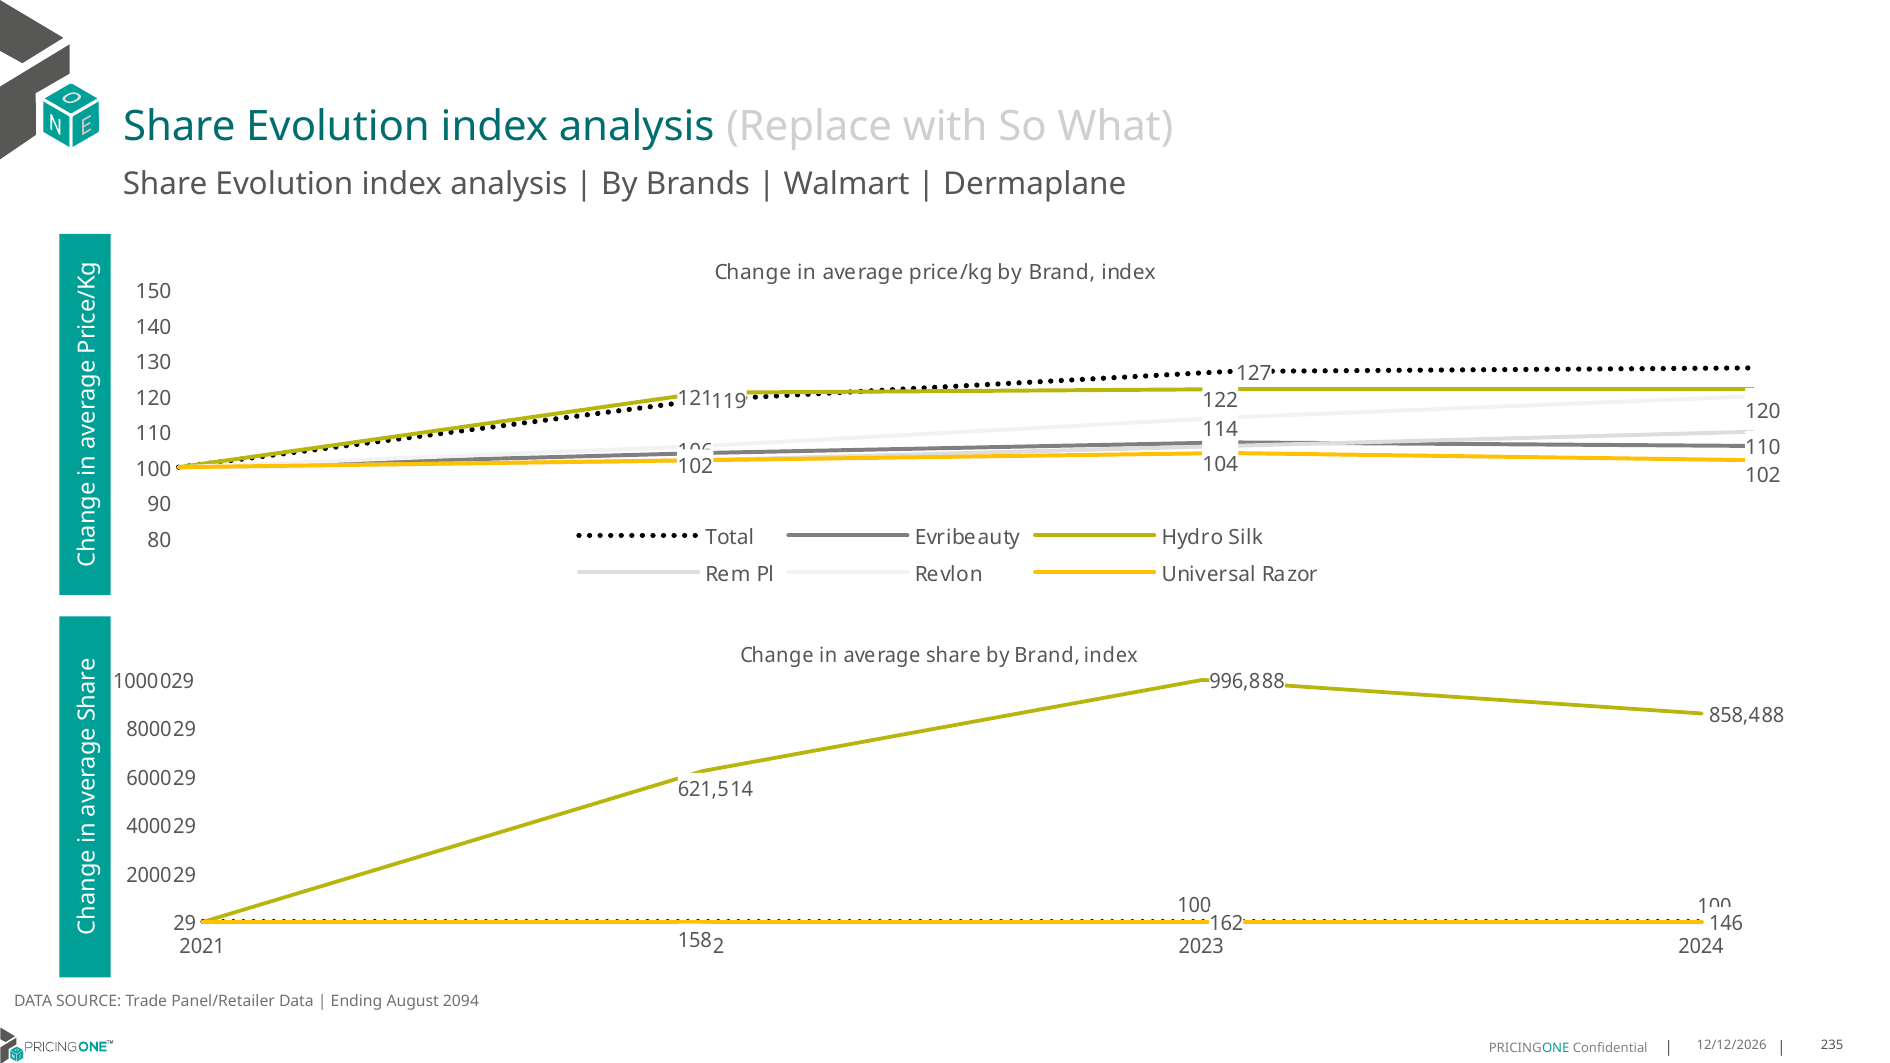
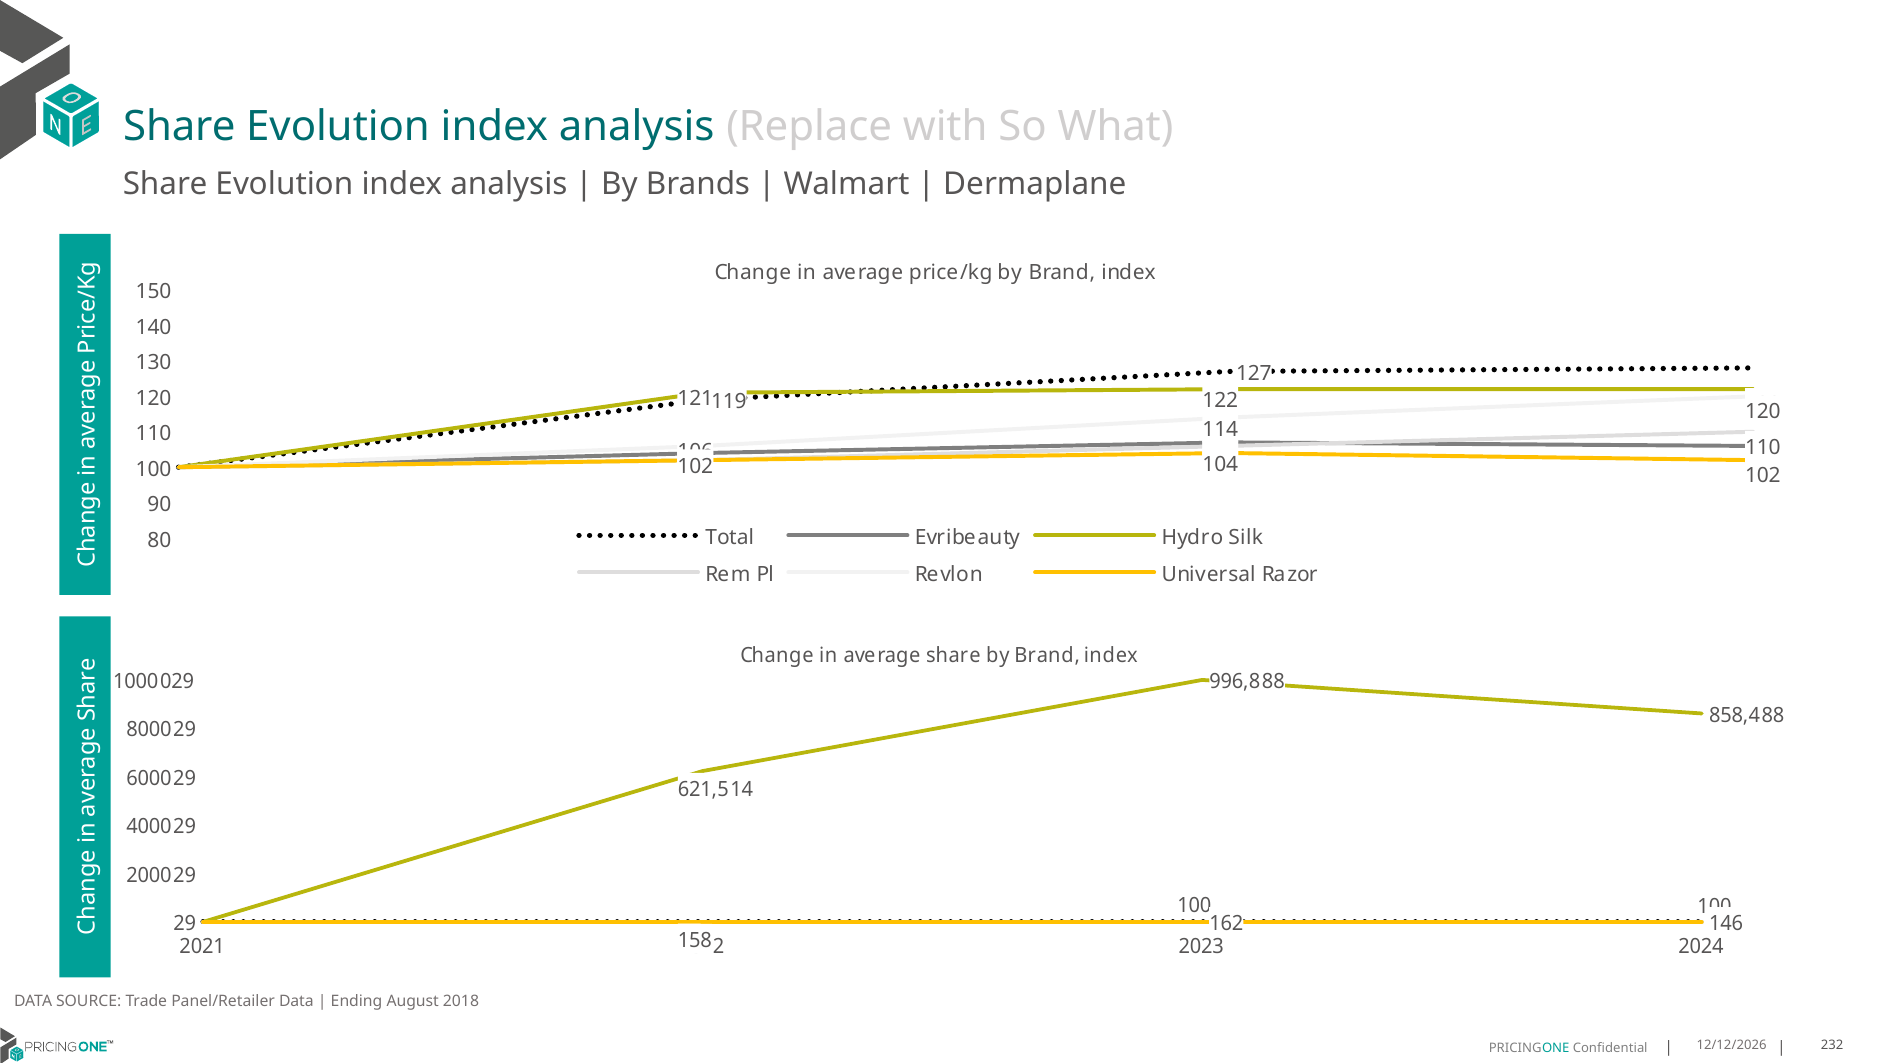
2094: 2094 -> 2018 (461, 1001)
235: 235 -> 232 (1832, 1045)
